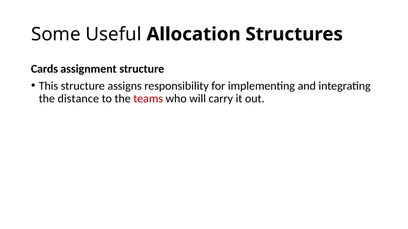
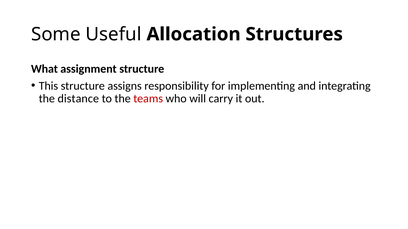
Cards: Cards -> What (44, 69)
